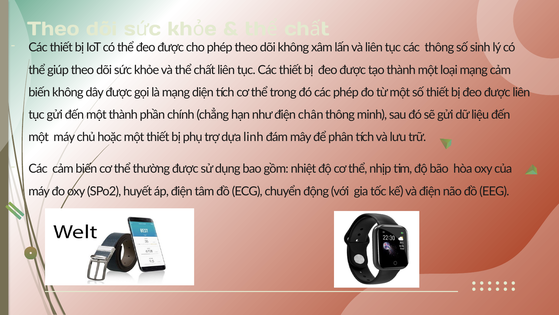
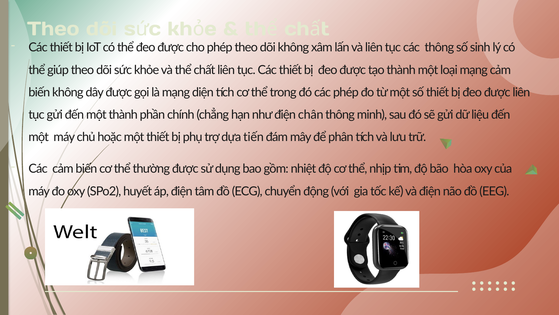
linh: linh -> tiến (254, 137)
